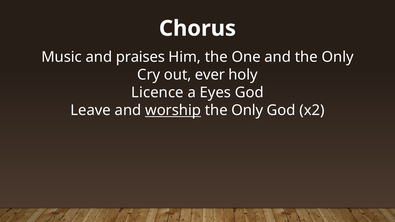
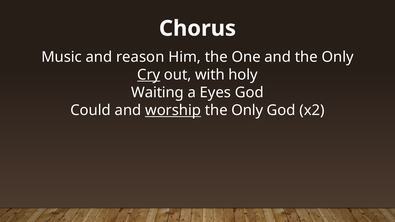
praises: praises -> reason (140, 57)
Cry underline: none -> present (149, 75)
ever: ever -> with (210, 75)
Licence: Licence -> Waiting (158, 93)
Leave: Leave -> Could (91, 110)
